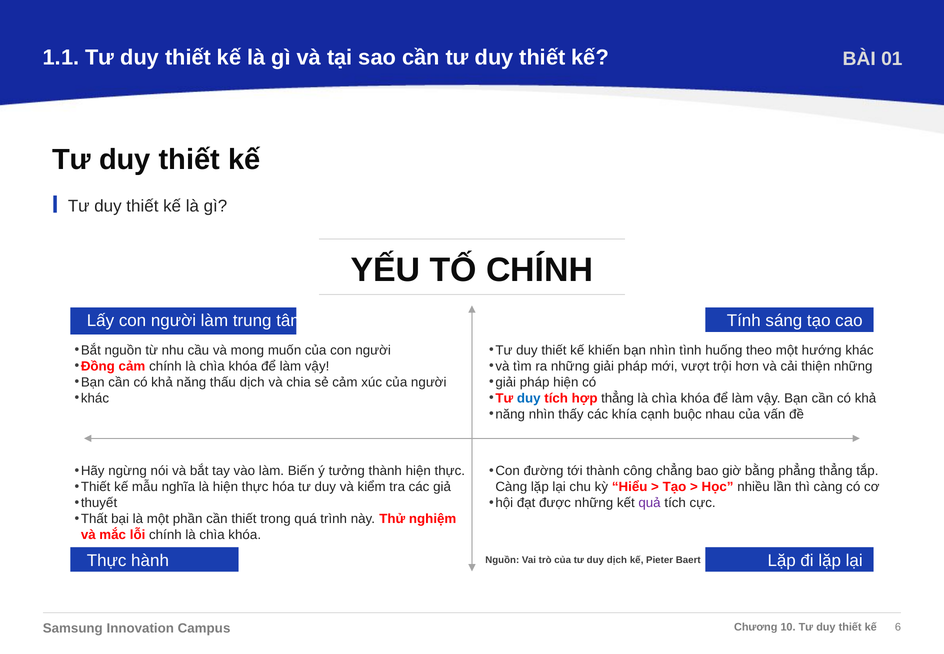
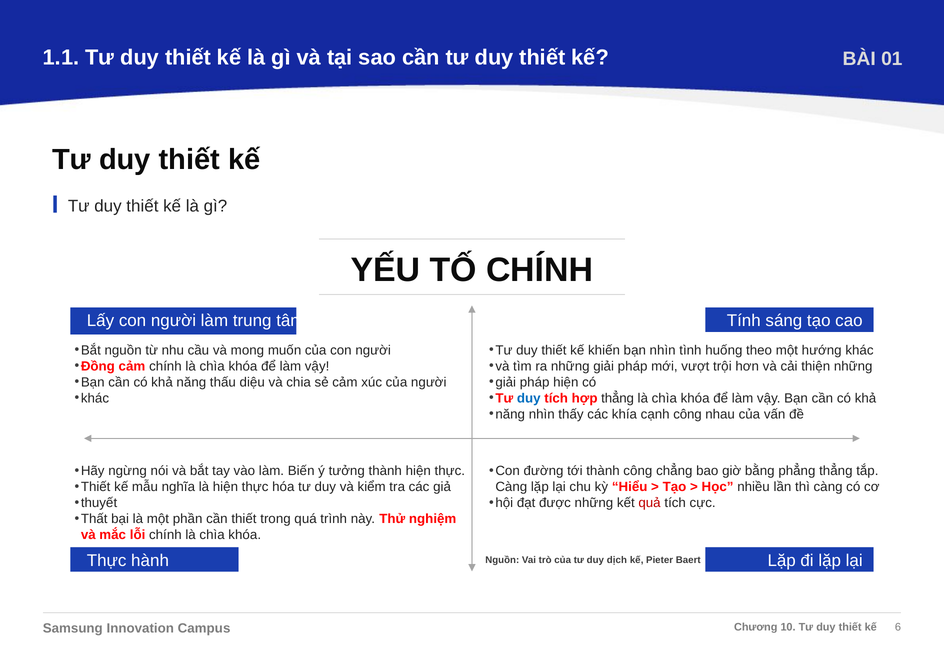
thấu dịch: dịch -> diệu (252, 382)
cạnh buộc: buộc -> công (687, 414)
quả colour: purple -> red (650, 503)
